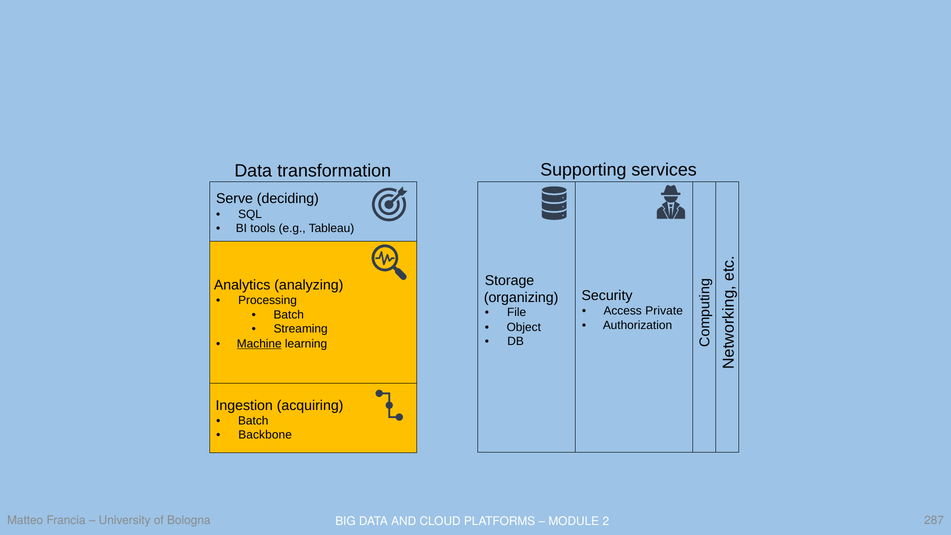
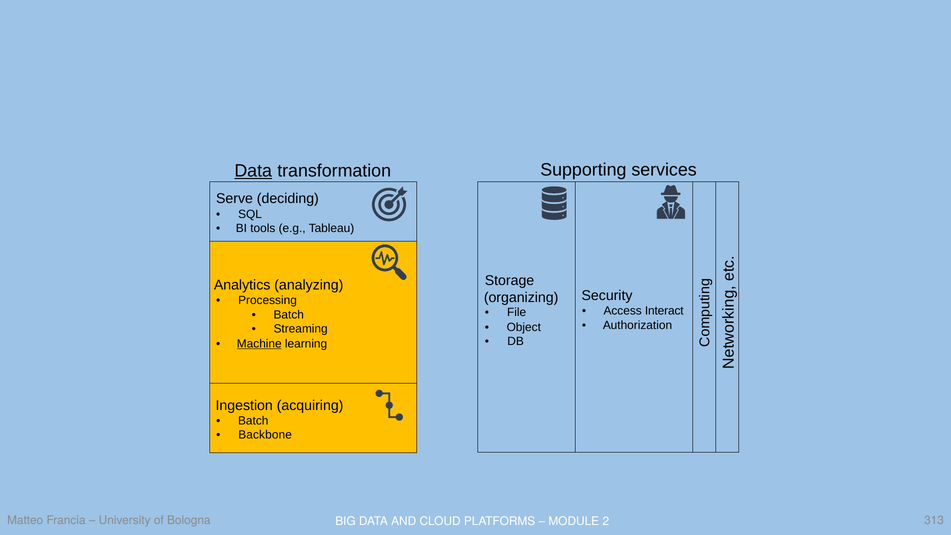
Data underline: none -> present (253, 171)
Private: Private -> Interact (664, 311)
287: 287 -> 313 (934, 520)
